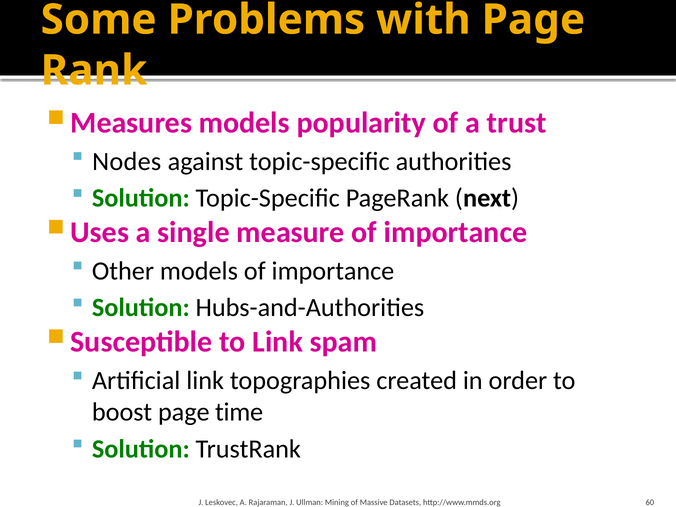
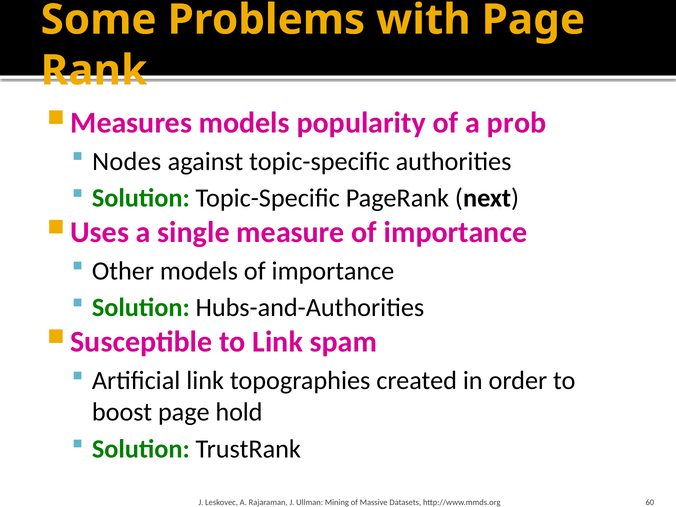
trust: trust -> prob (517, 123)
time: time -> hold (239, 412)
